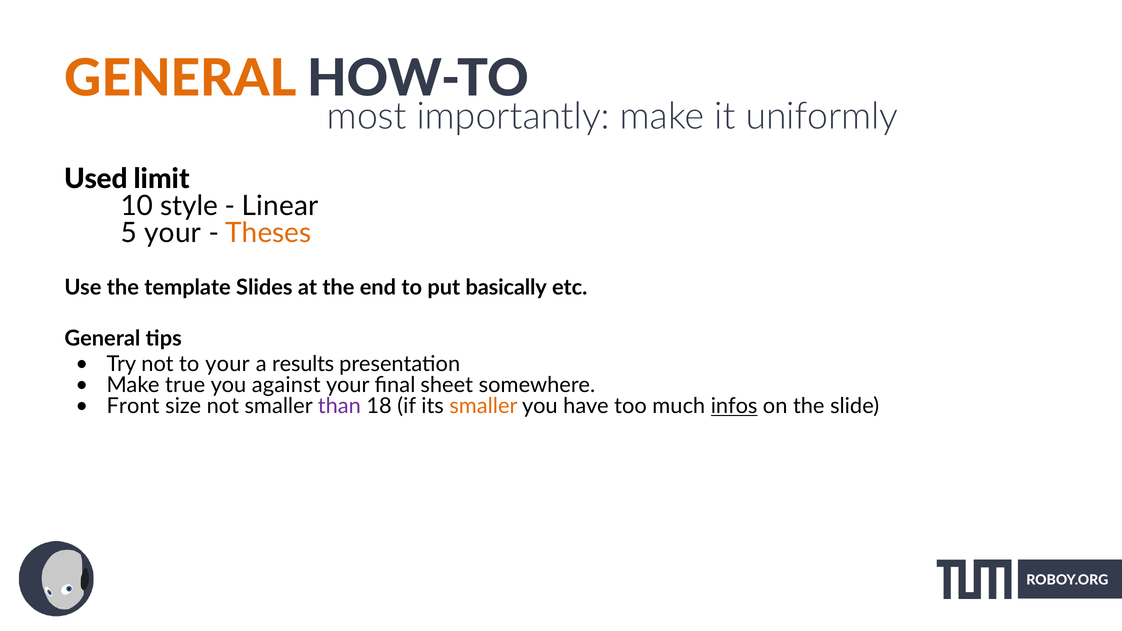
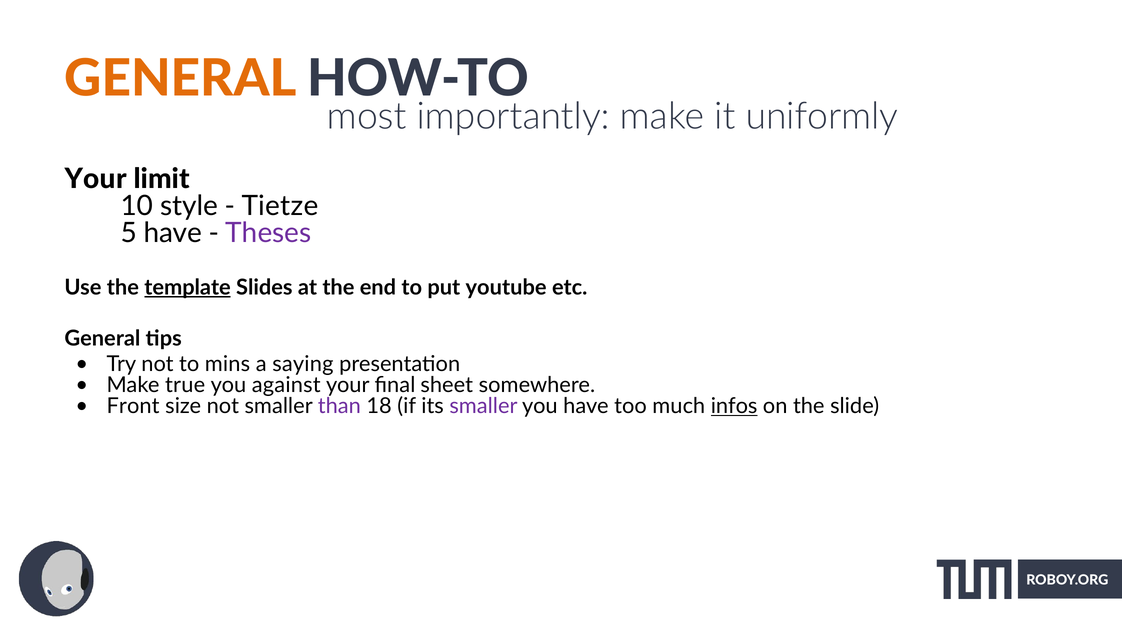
Used: Used -> Your (96, 179)
Linear: Linear -> Tietze (280, 206)
5 your: your -> have (173, 233)
Theses colour: orange -> purple (268, 233)
template underline: none -> present (188, 287)
basically: basically -> youtube (506, 287)
to your: your -> mins (227, 364)
results: results -> saying (303, 364)
smaller colour: orange -> purple (483, 406)
